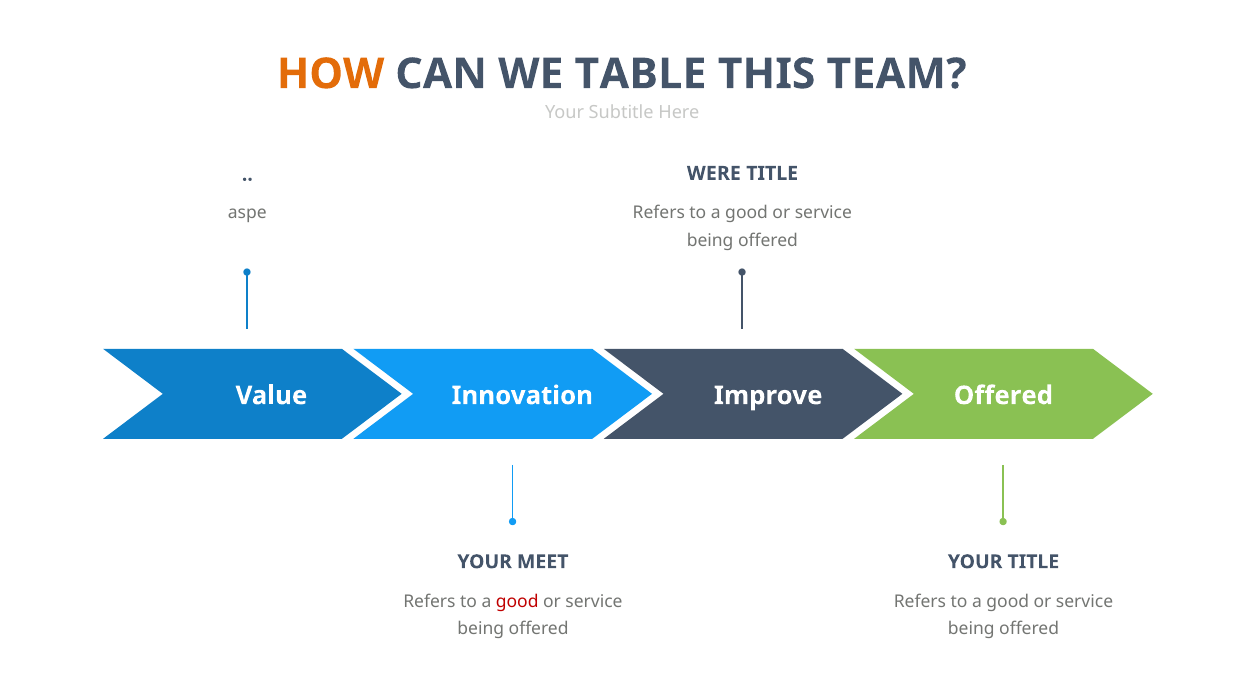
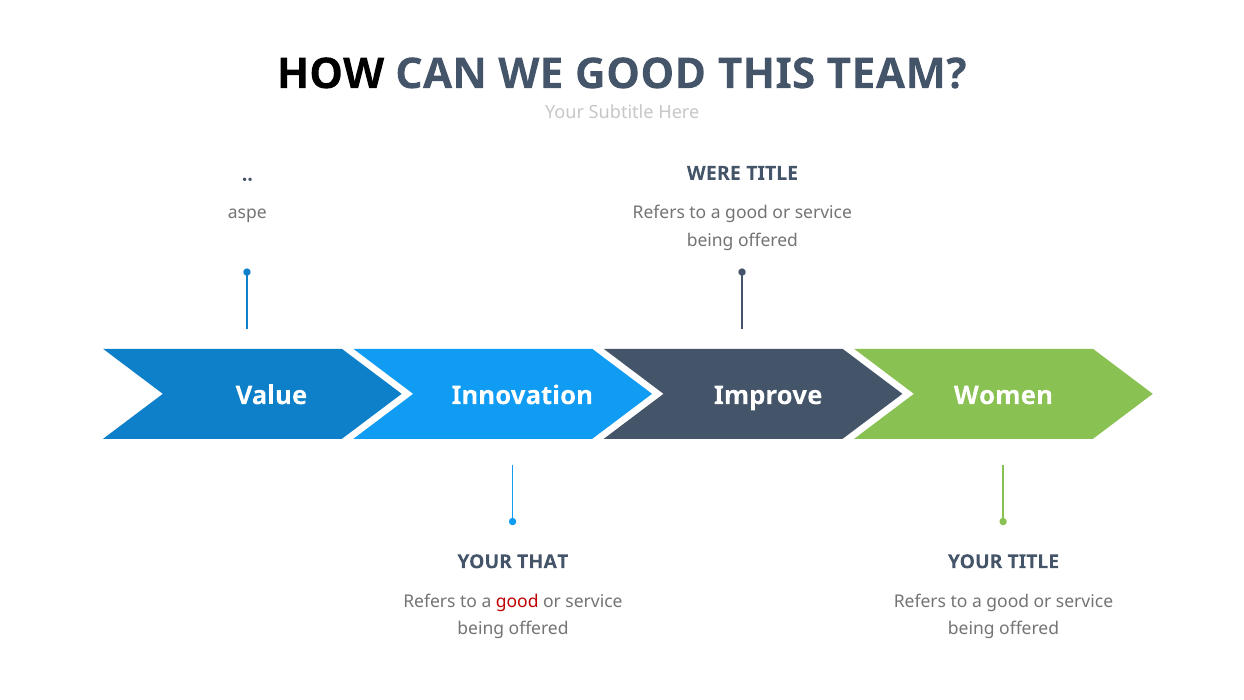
HOW colour: orange -> black (331, 74)
WE TABLE: TABLE -> GOOD (640, 74)
Offered: Offered -> Women (1003, 396)
MEET: MEET -> THAT (543, 562)
